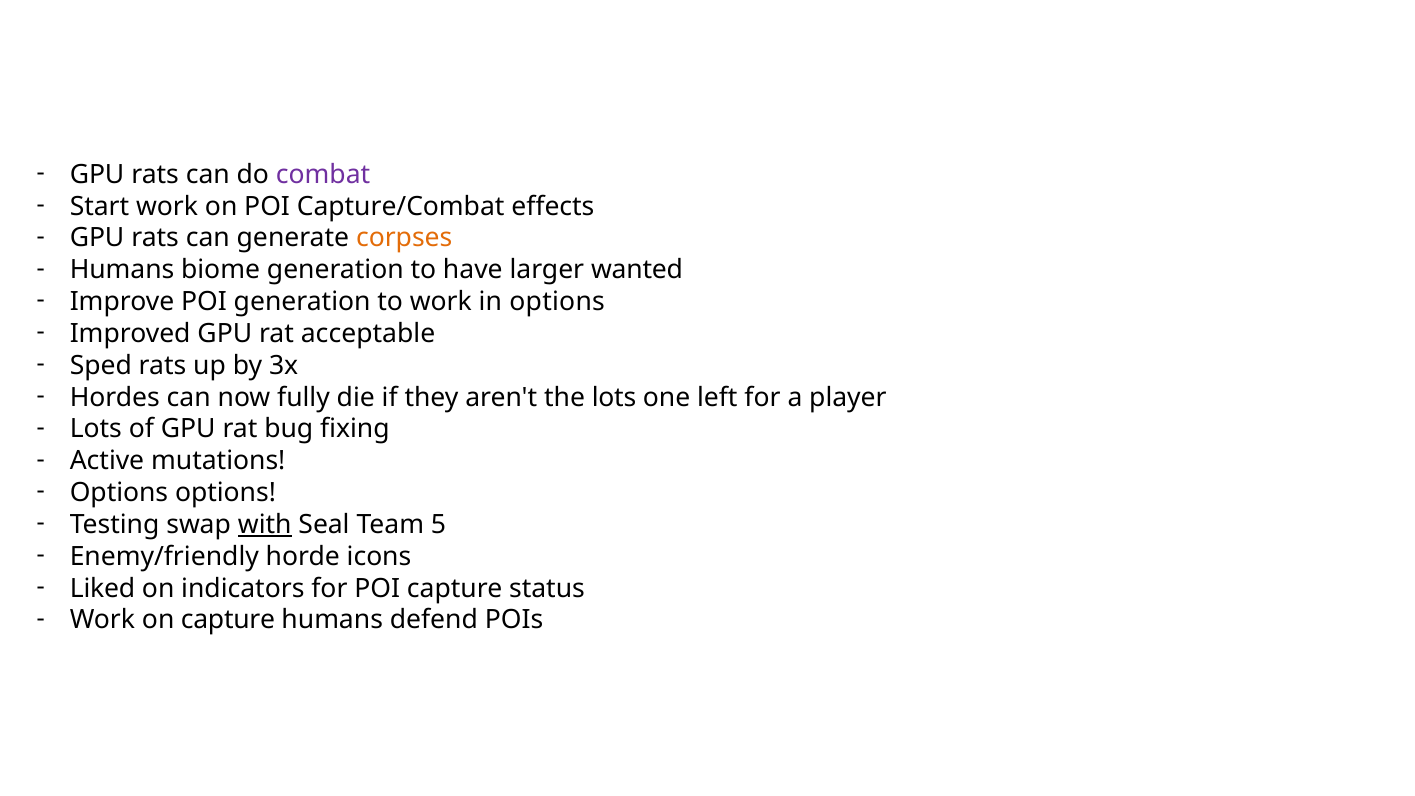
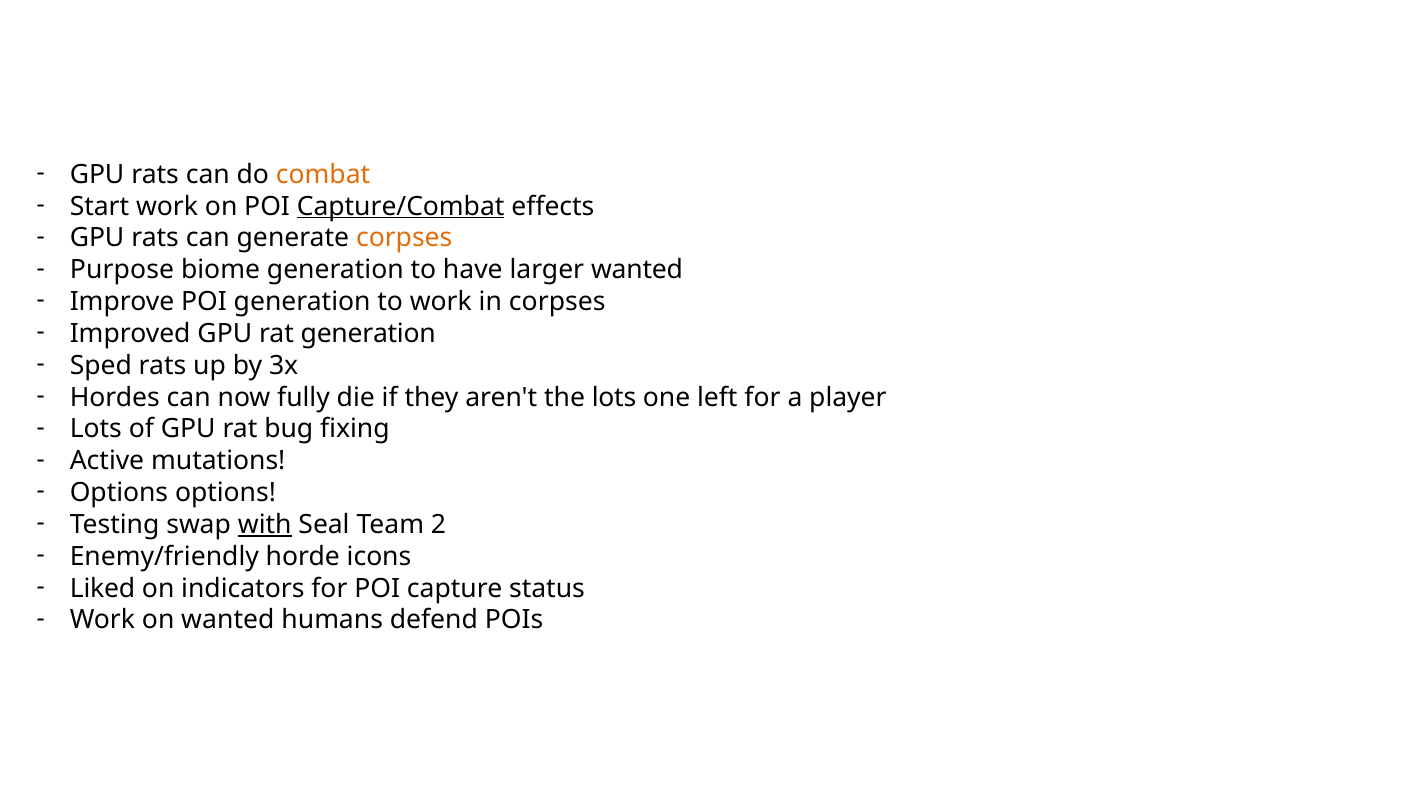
combat colour: purple -> orange (323, 174)
Capture/Combat underline: none -> present (401, 206)
Humans: Humans -> Purpose (122, 270)
in options: options -> corpses (557, 302)
rat acceptable: acceptable -> generation (368, 334)
5: 5 -> 2 (439, 525)
on capture: capture -> wanted (228, 620)
